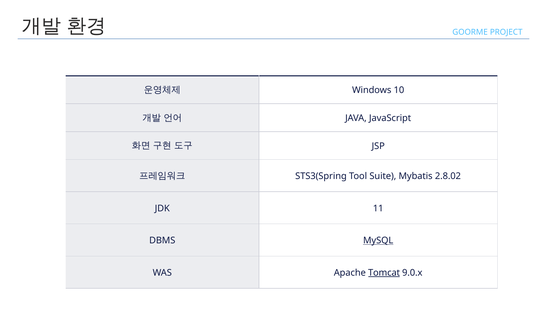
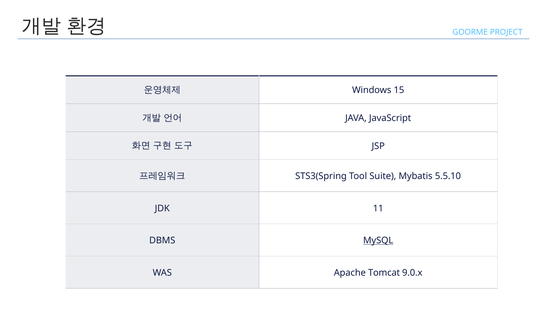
10: 10 -> 15 (399, 90)
2.8.02: 2.8.02 -> 5.5.10 (448, 176)
Tomcat underline: present -> none (384, 272)
